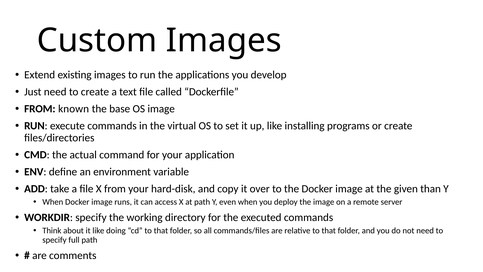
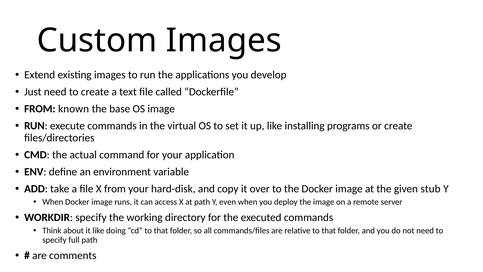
than: than -> stub (431, 189)
